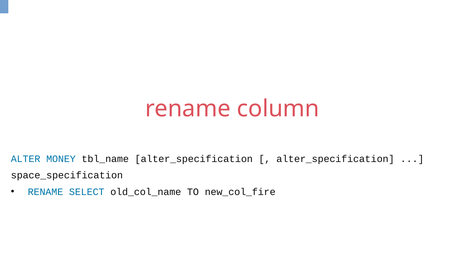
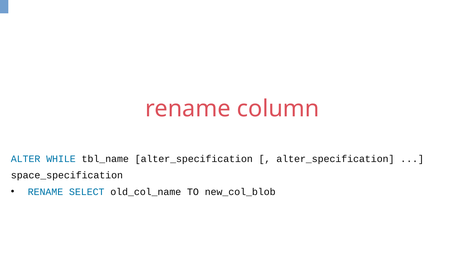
MONEY: MONEY -> WHILE (61, 159)
new_col_fire: new_col_fire -> new_col_blob (240, 192)
